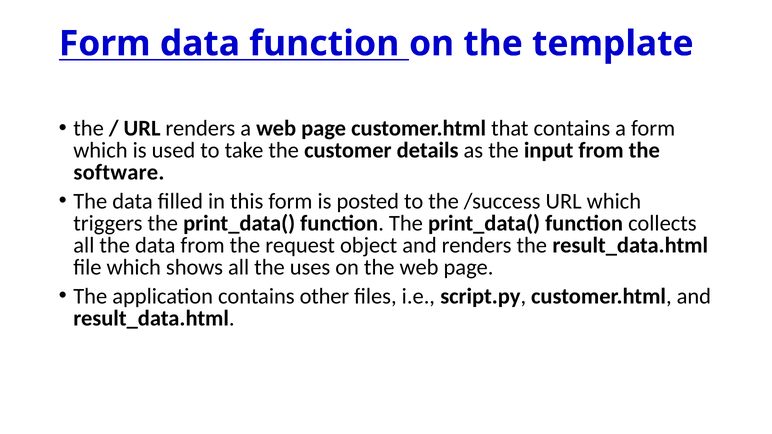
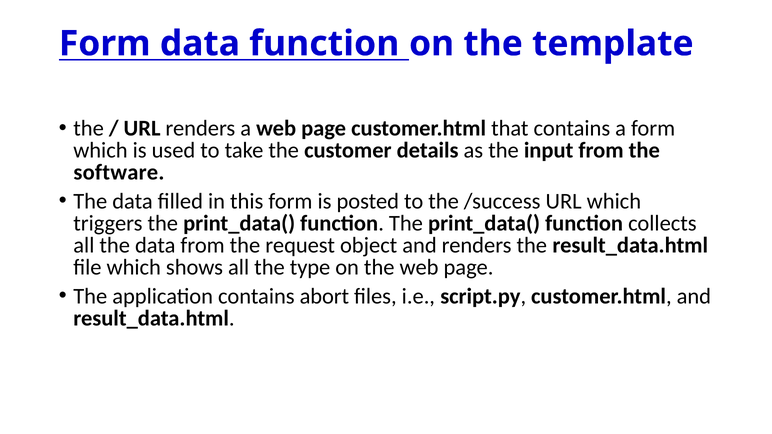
uses: uses -> type (310, 267)
other: other -> abort (324, 296)
